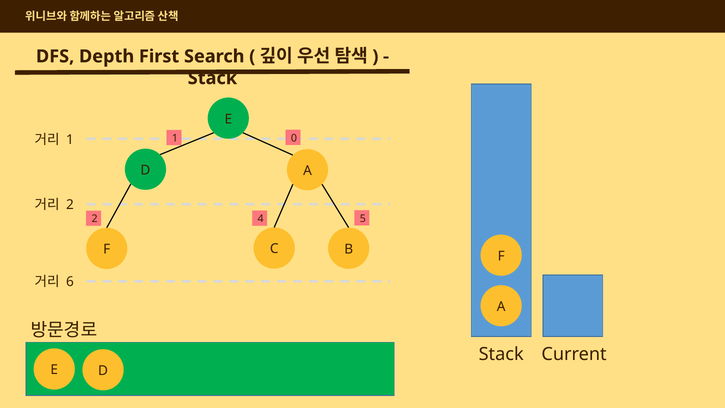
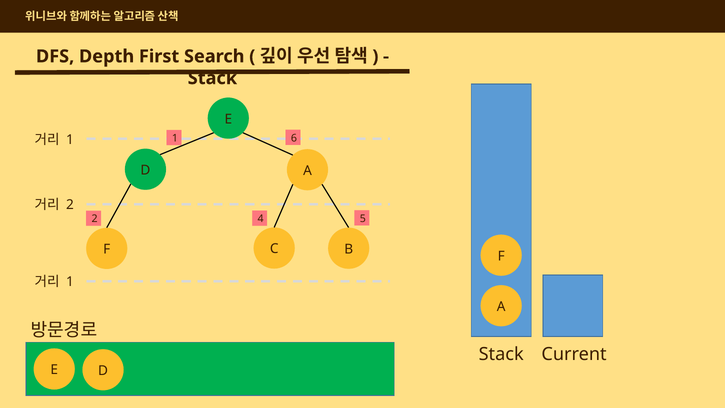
0: 0 -> 6 (294, 138)
6: 6 -> 1 (70, 282)
